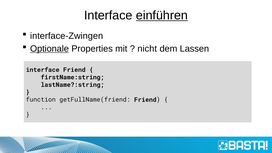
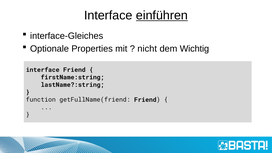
interface-Zwingen: interface-Zwingen -> interface-Gleiches (67, 36)
Optionale underline: present -> none (49, 49)
Lassen: Lassen -> Wichtig (194, 49)
